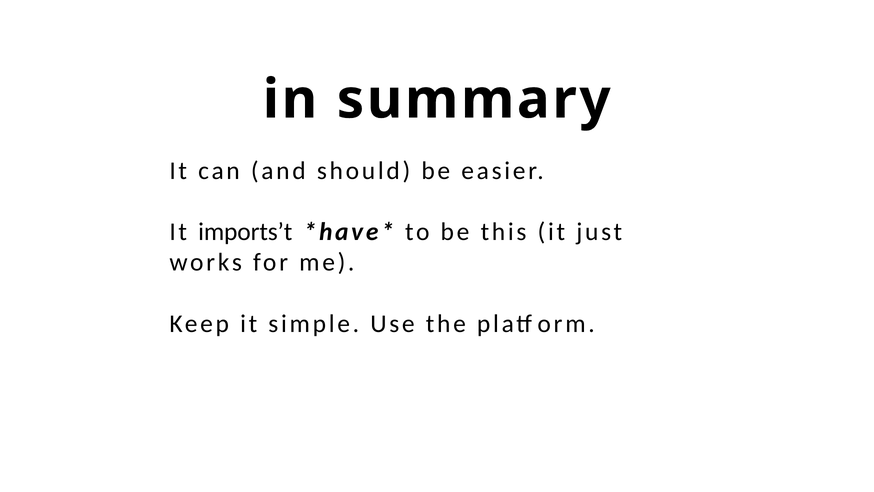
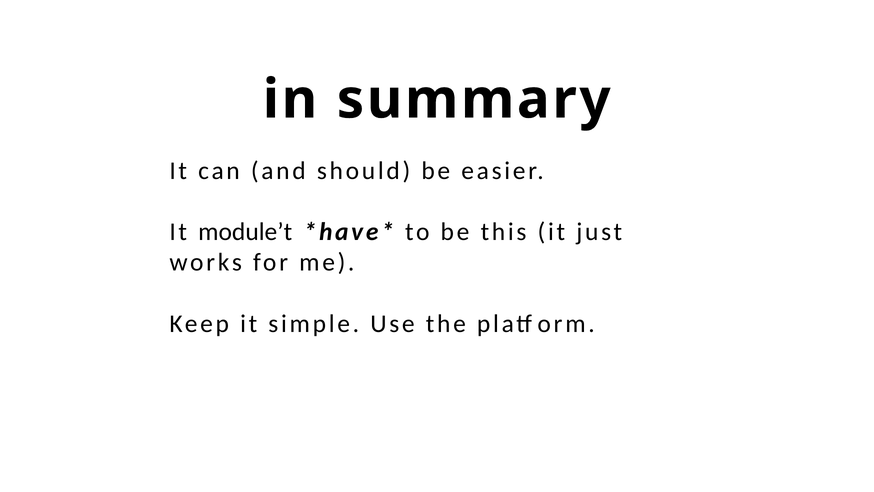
imports’t: imports’t -> module’t (245, 232)
